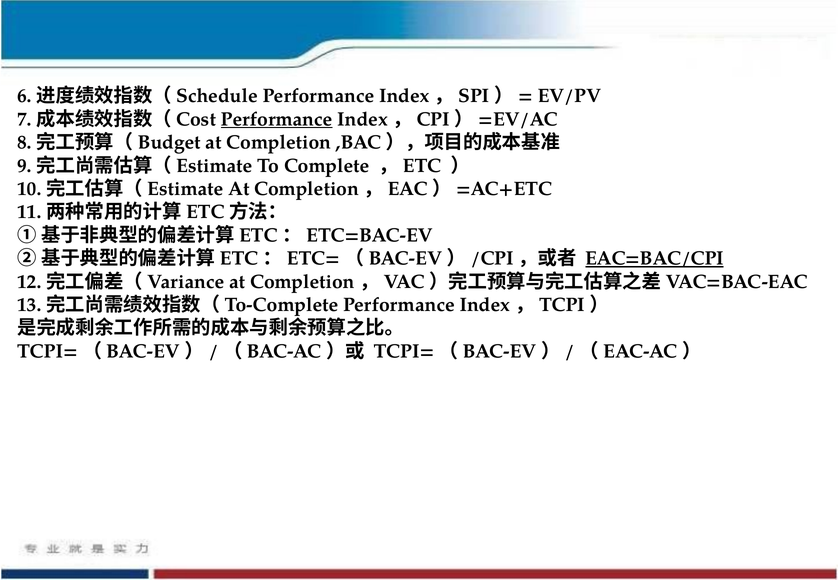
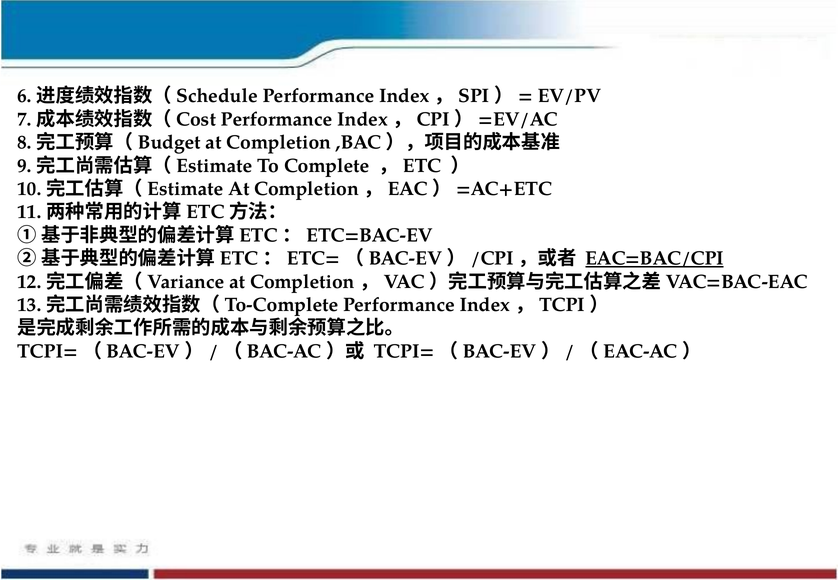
Performance underline: present -> none (277, 119)
